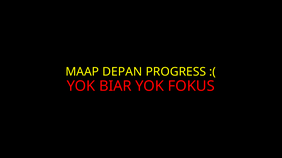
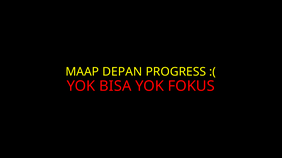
BIAR: BIAR -> BISA (115, 86)
